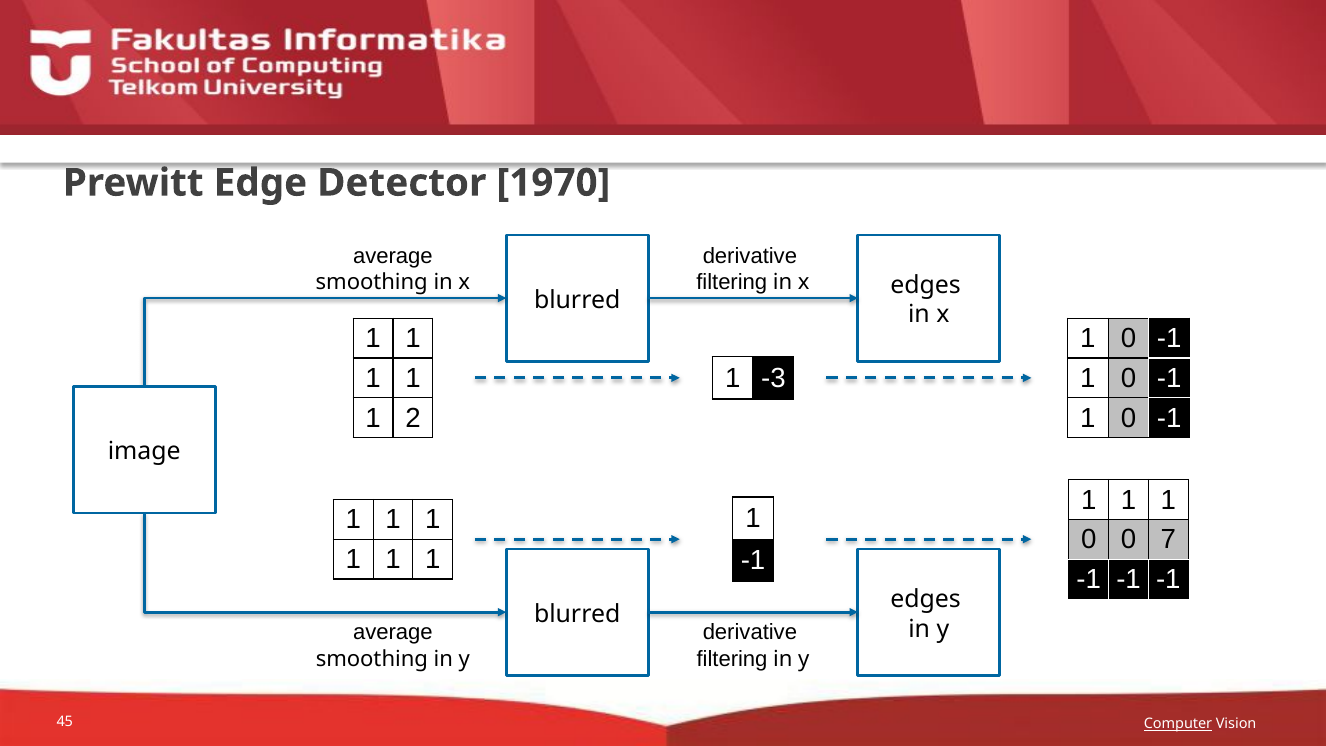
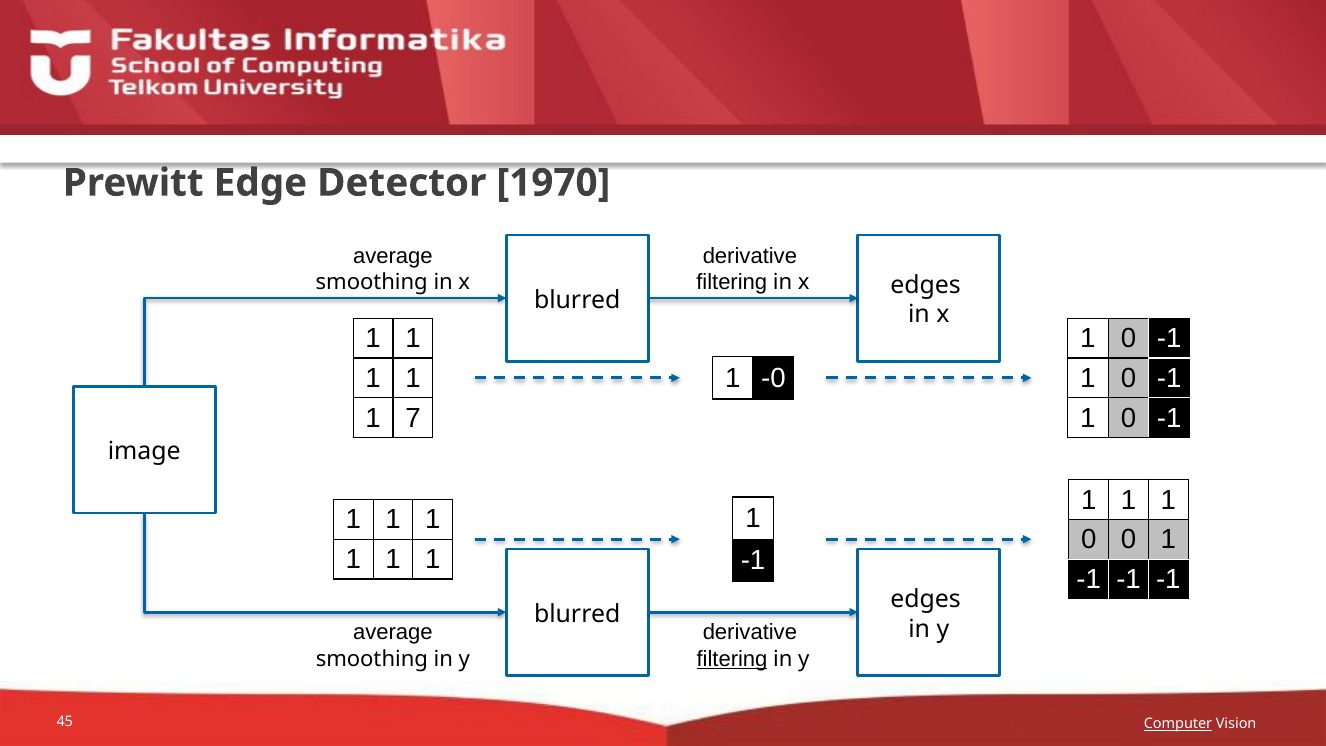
-3: -3 -> -0 (773, 378)
2: 2 -> 7 (413, 418)
0 7: 7 -> 1 (1168, 540)
filtering underline: none -> present (732, 659)
